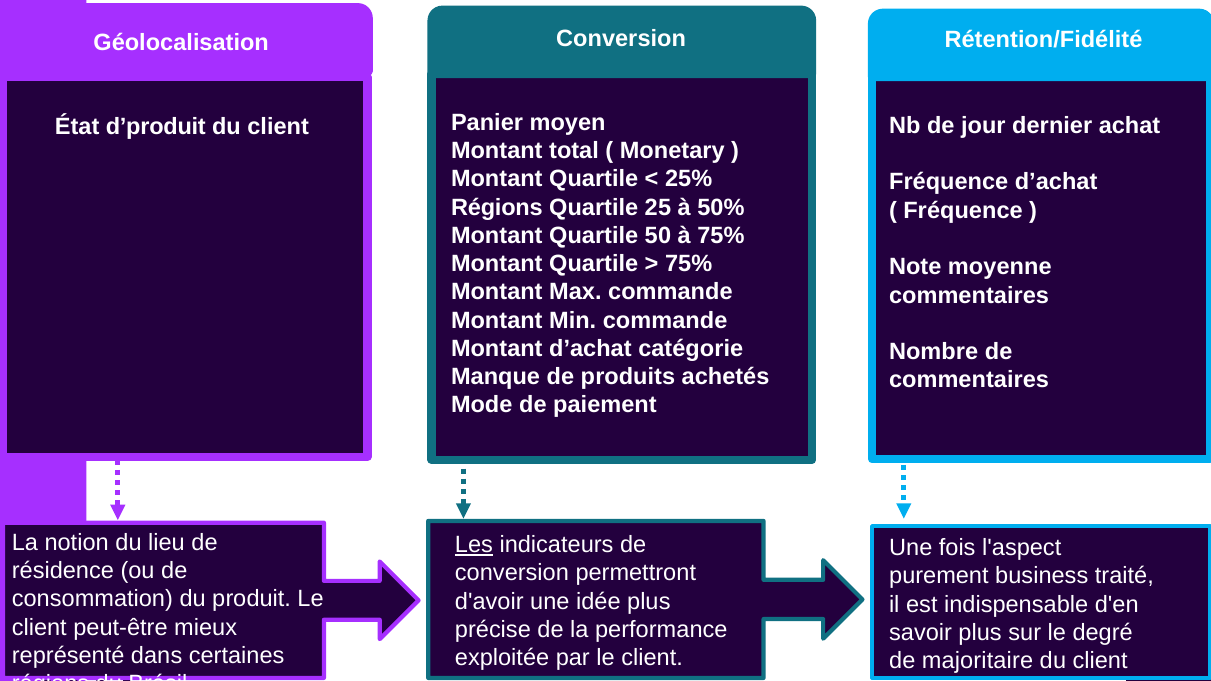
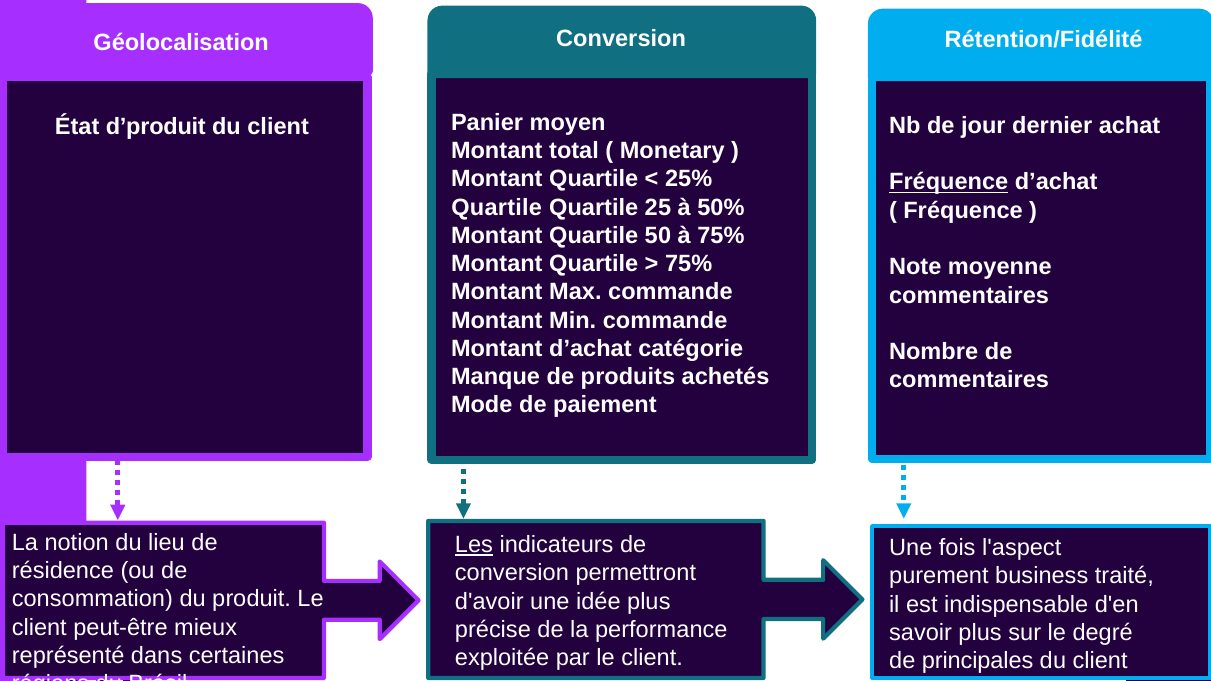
Fréquence underline: none -> present (949, 182)
Régions: Régions -> Quartile (497, 207)
majoritaire: majoritaire -> principales (978, 661)
